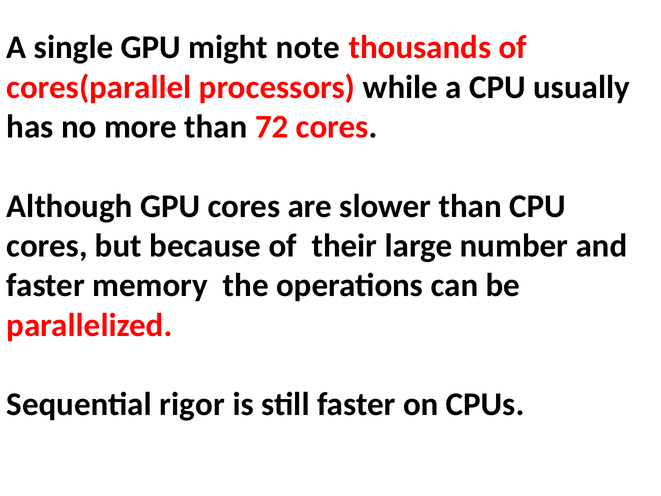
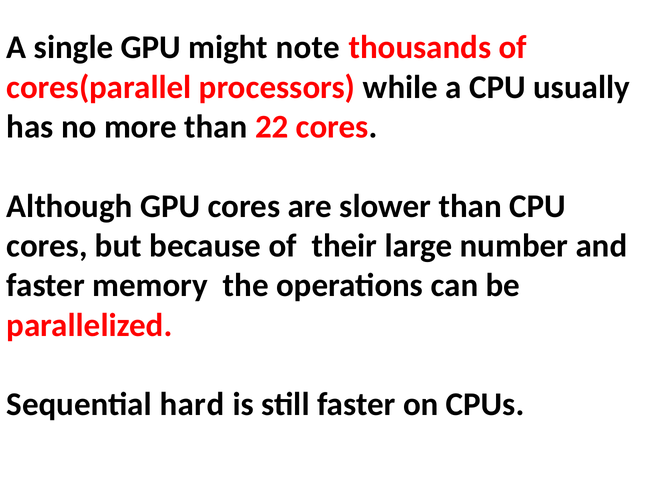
72: 72 -> 22 (272, 127)
rigor: rigor -> hard (192, 404)
